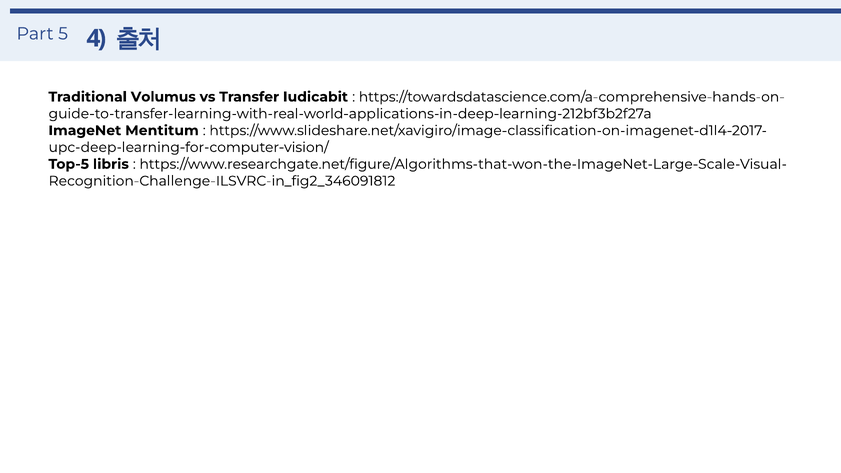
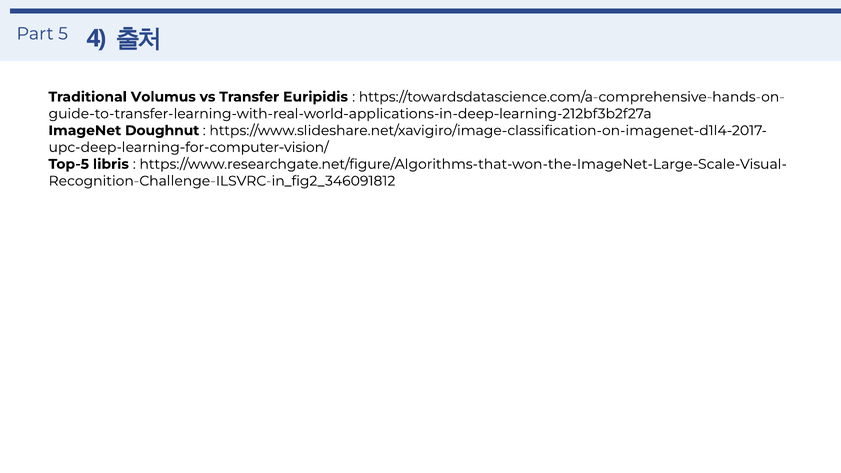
Iudicabit: Iudicabit -> Euripidis (315, 97)
Mentitum: Mentitum -> Doughnut (162, 131)
